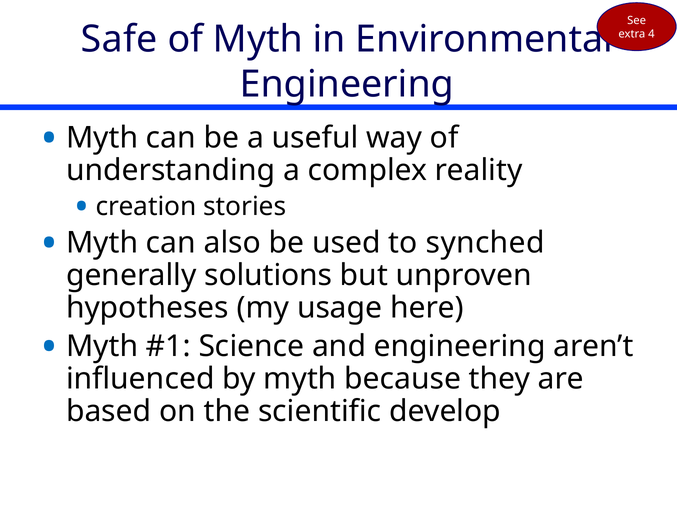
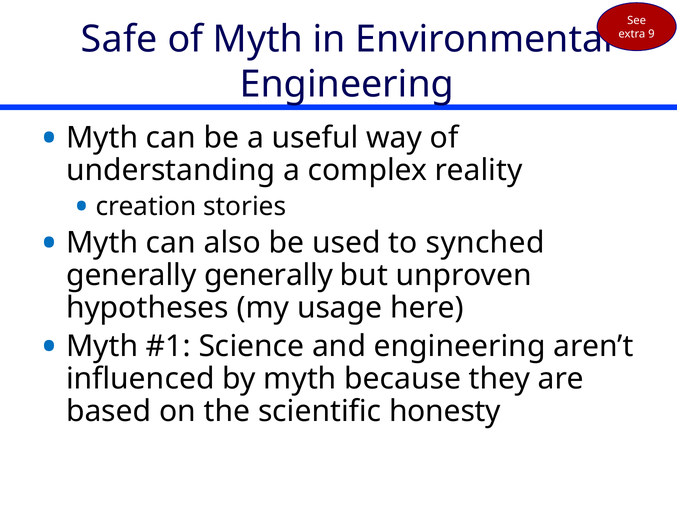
4: 4 -> 9 (651, 34)
generally solutions: solutions -> generally (268, 275)
develop: develop -> honesty (445, 411)
